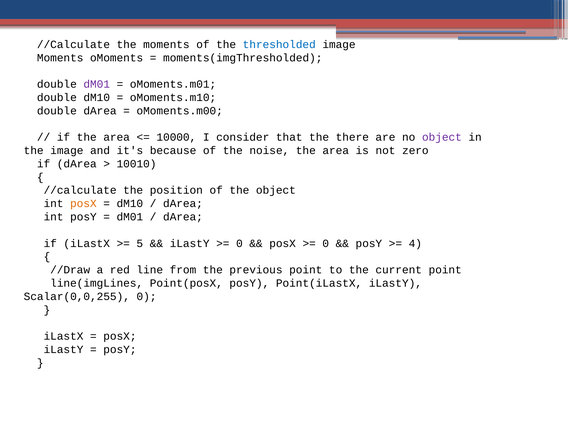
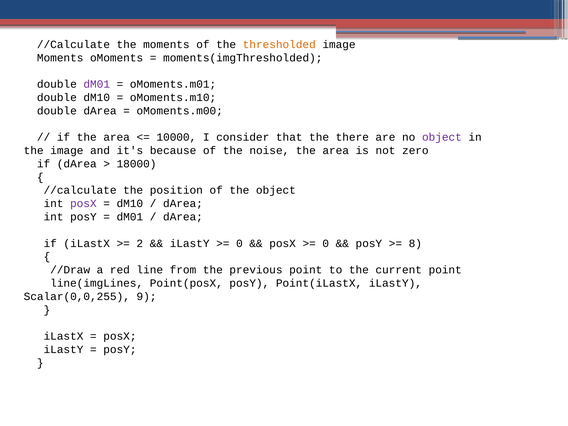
thresholded colour: blue -> orange (279, 44)
10010: 10010 -> 18000 (137, 164)
posX colour: orange -> purple (83, 204)
5: 5 -> 2 (140, 243)
4: 4 -> 8 (415, 243)
Scalar(0,0,255 0: 0 -> 9 (147, 296)
